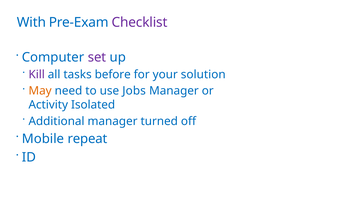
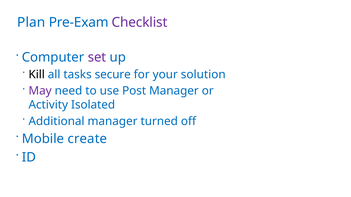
With: With -> Plan (31, 22)
Kill colour: purple -> black (37, 75)
before: before -> secure (113, 75)
May colour: orange -> purple (40, 91)
Jobs: Jobs -> Post (134, 91)
repeat: repeat -> create (87, 139)
